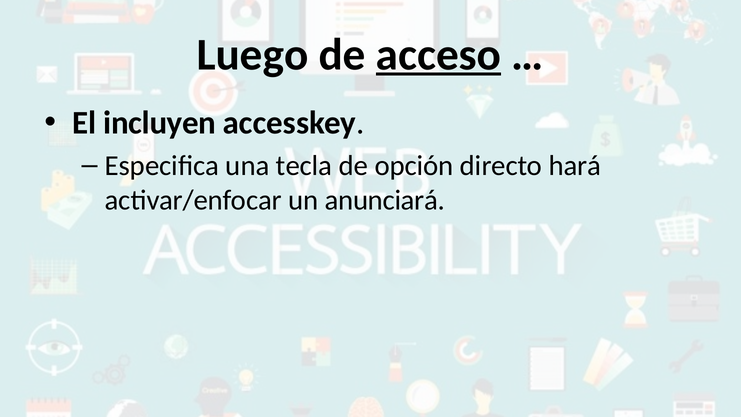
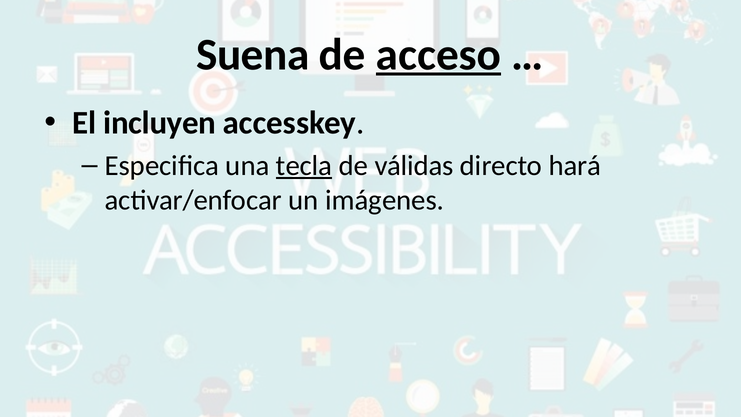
Luego: Luego -> Suena (253, 55)
tecla underline: none -> present (304, 166)
opción: opción -> válidas (414, 166)
anunciará: anunciará -> imágenes (385, 200)
